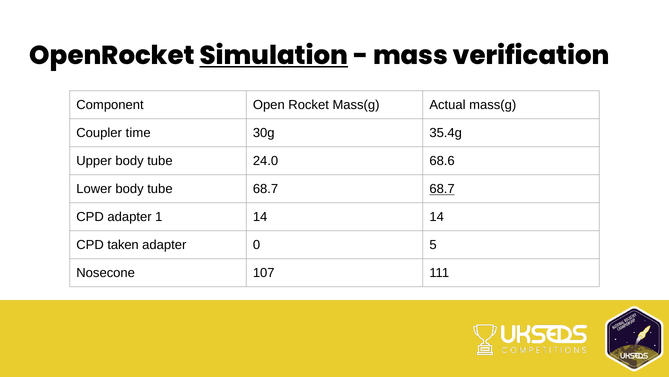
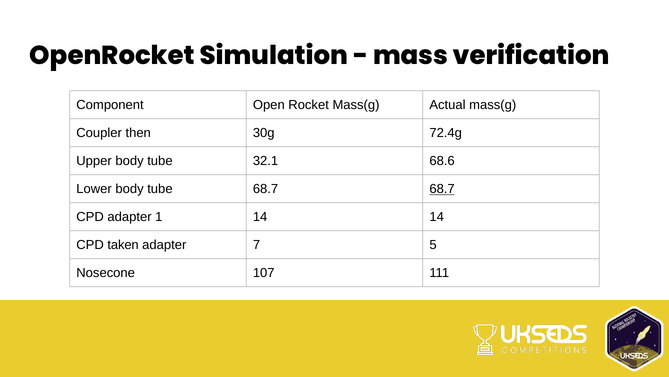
Simulation underline: present -> none (274, 55)
time: time -> then (138, 133)
35.4g: 35.4g -> 72.4g (446, 133)
24.0: 24.0 -> 32.1 (266, 161)
0: 0 -> 7 (256, 245)
